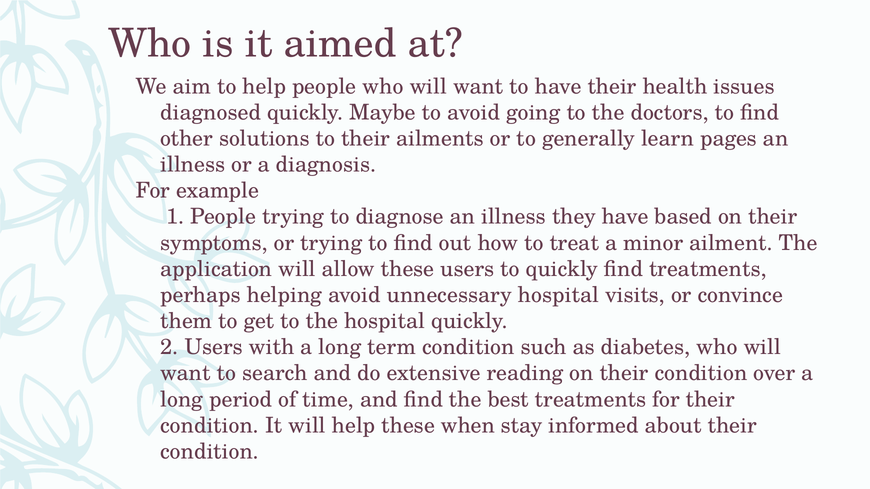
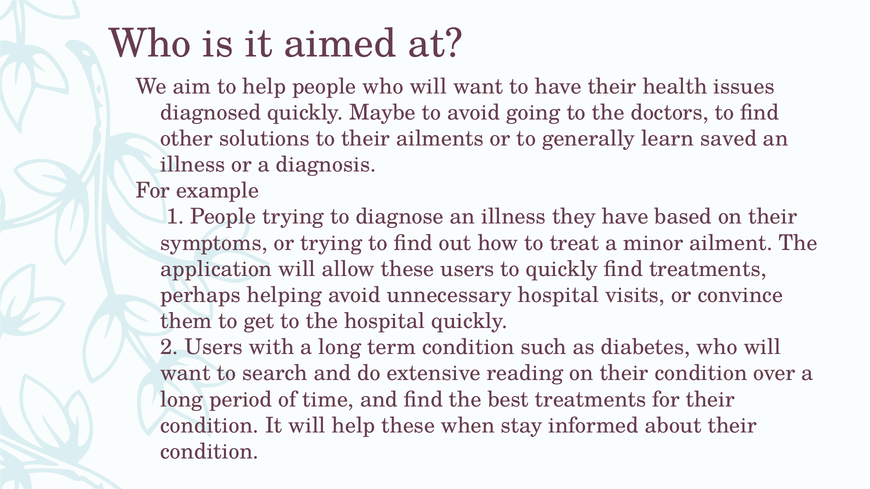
pages: pages -> saved (729, 139)
